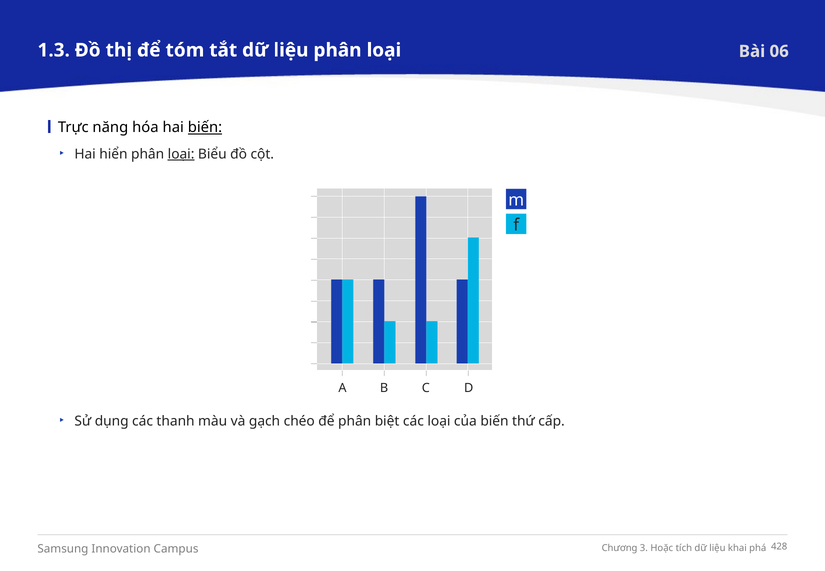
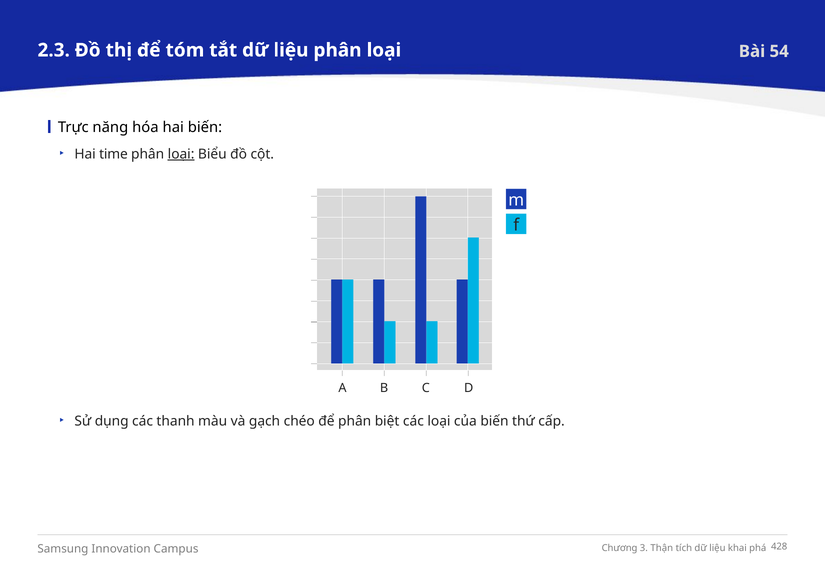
1.3: 1.3 -> 2.3 (54, 50)
06: 06 -> 54 (779, 51)
biến underline: present -> none (205, 128)
hiển: hiển -> time (113, 154)
Hoặc: Hoặc -> Thận (662, 549)
